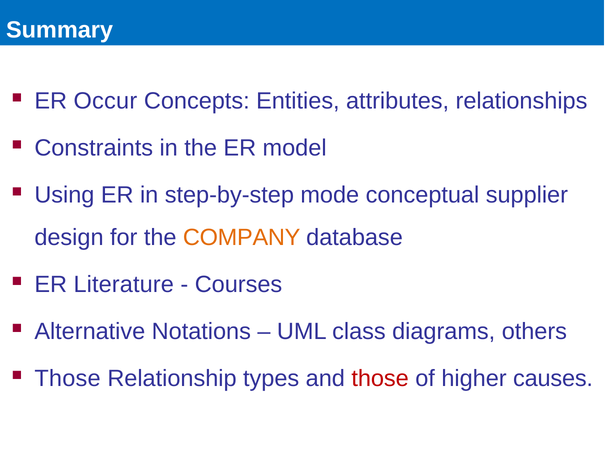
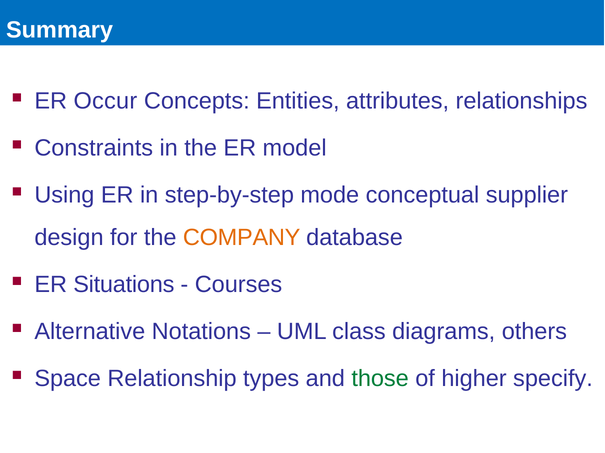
Literature: Literature -> Situations (124, 285)
Those: Those -> Space (68, 379)
those colour: red -> green (380, 379)
causes: causes -> specify (553, 379)
